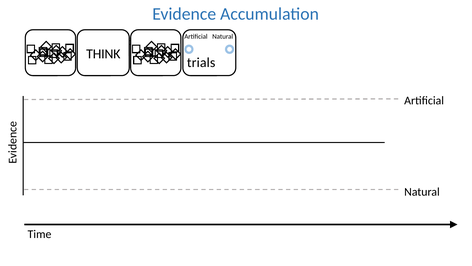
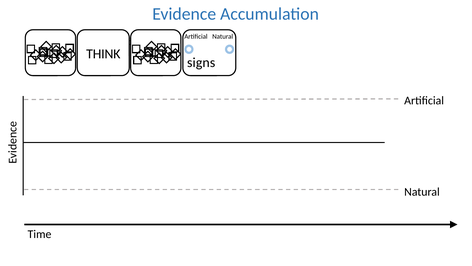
trials: trials -> signs (201, 63)
